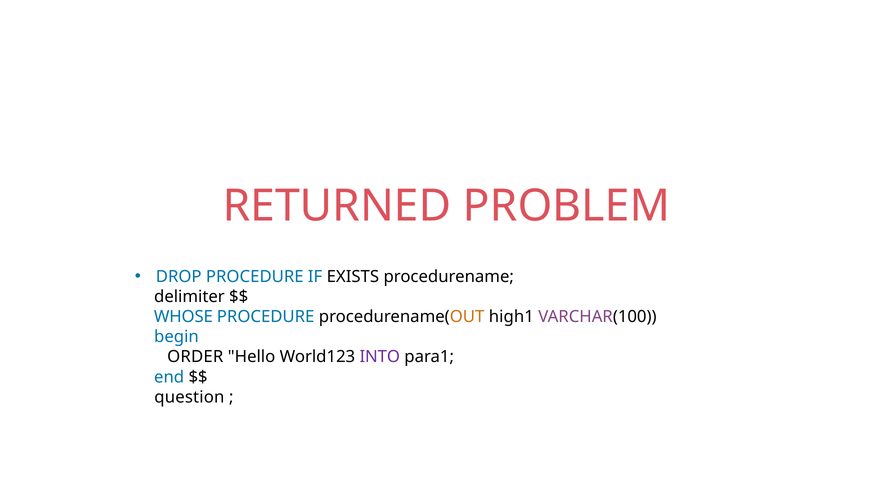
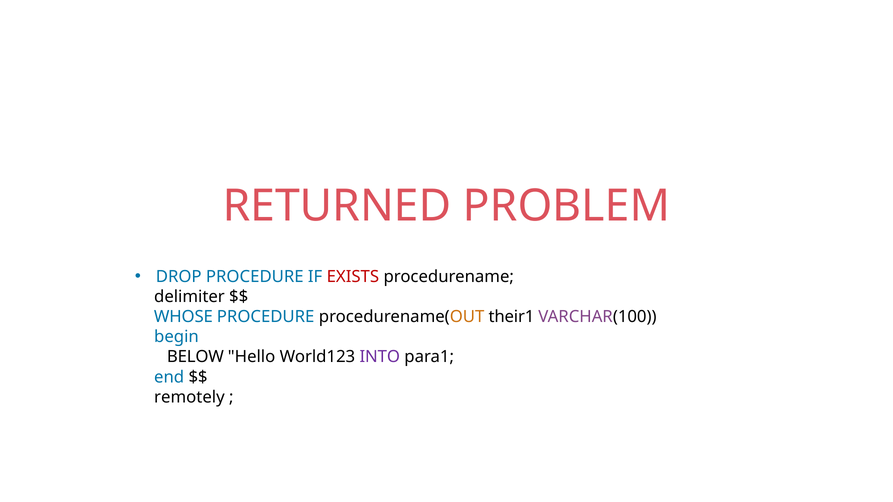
EXISTS colour: black -> red (353, 277)
high1: high1 -> their1 (511, 317)
ORDER: ORDER -> BELOW (195, 357)
question: question -> remotely (189, 397)
